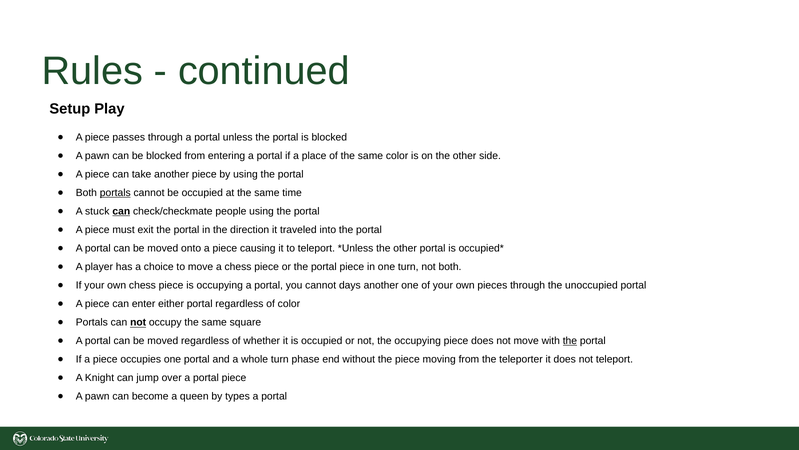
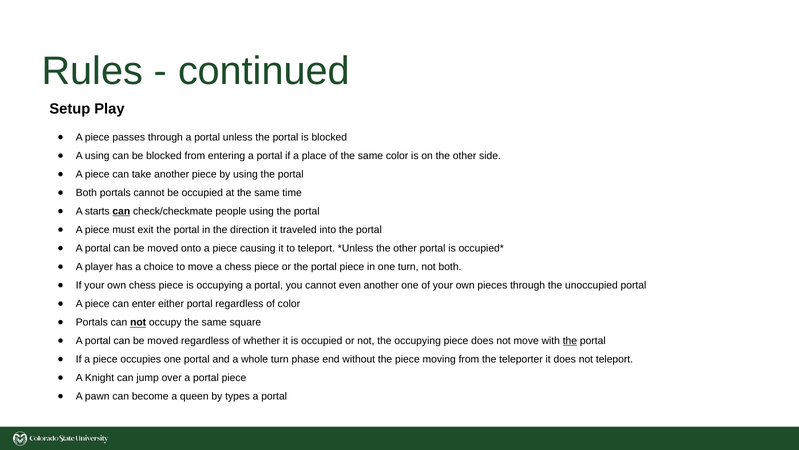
pawn: pawn -> using (97, 156)
portals underline: present -> none (115, 193)
stuck: stuck -> starts (97, 211)
days: days -> even (350, 285)
